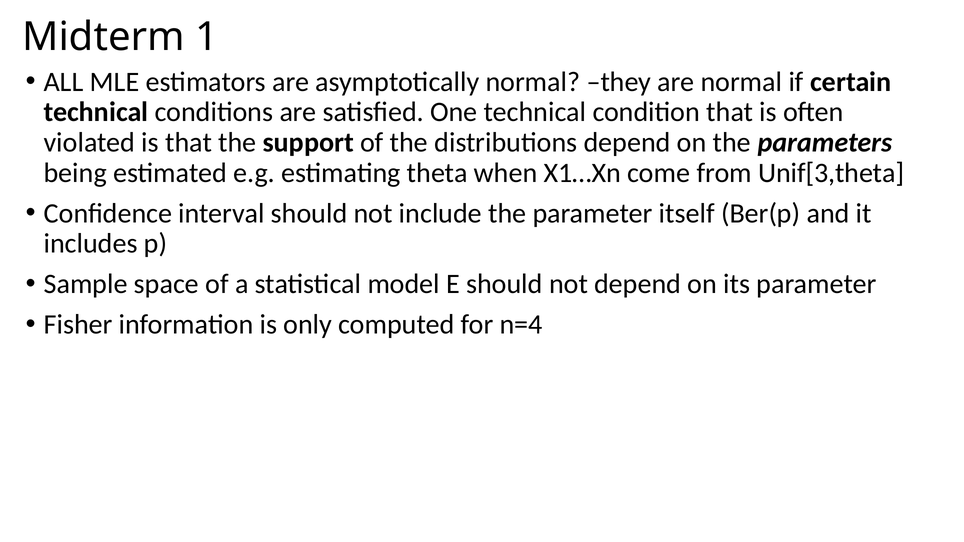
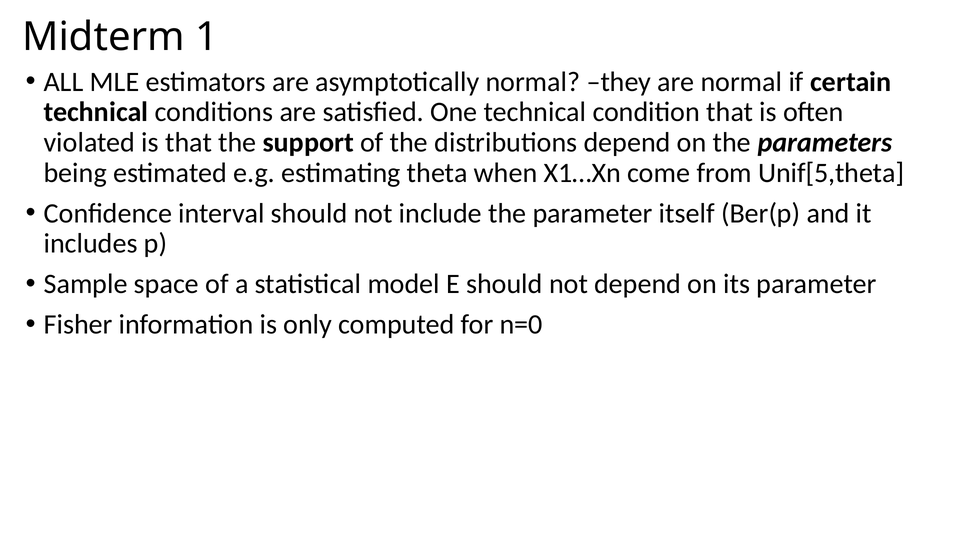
Unif[3,theta: Unif[3,theta -> Unif[5,theta (831, 173)
n=4: n=4 -> n=0 (521, 325)
